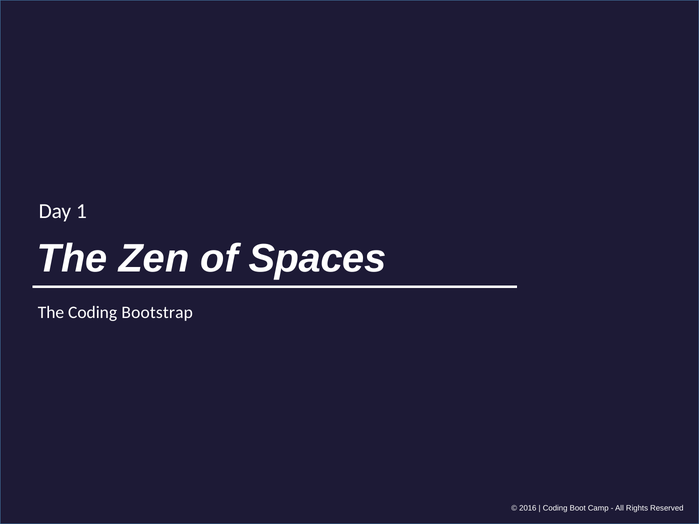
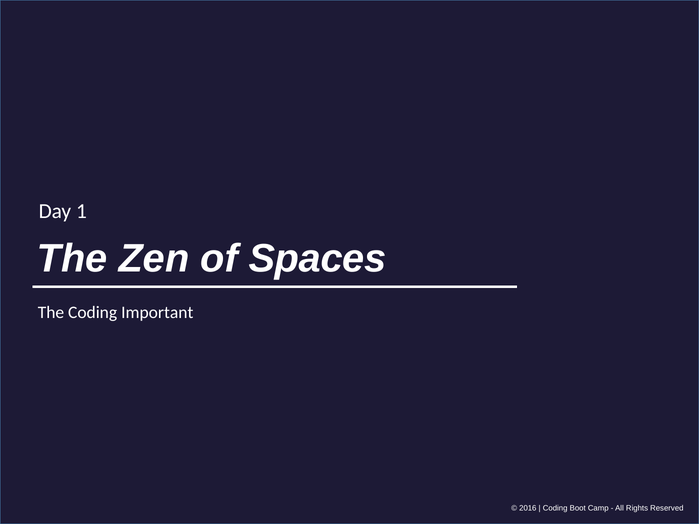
Bootstrap: Bootstrap -> Important (157, 313)
